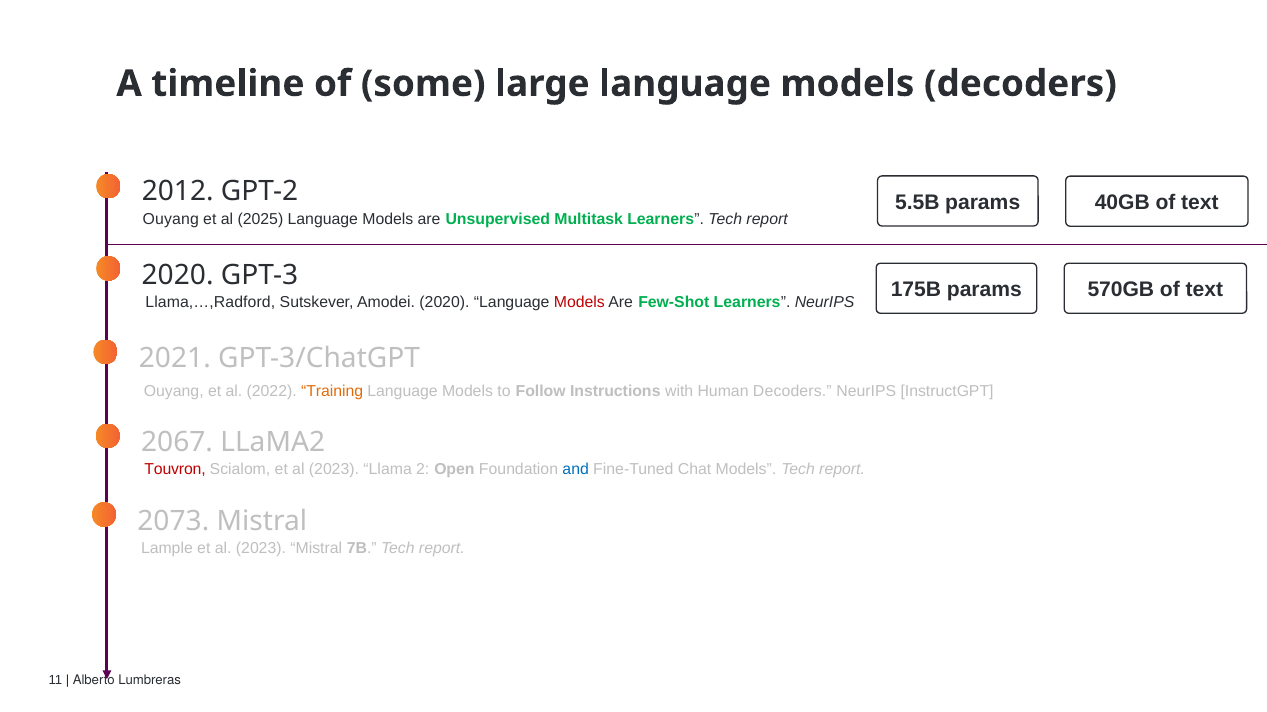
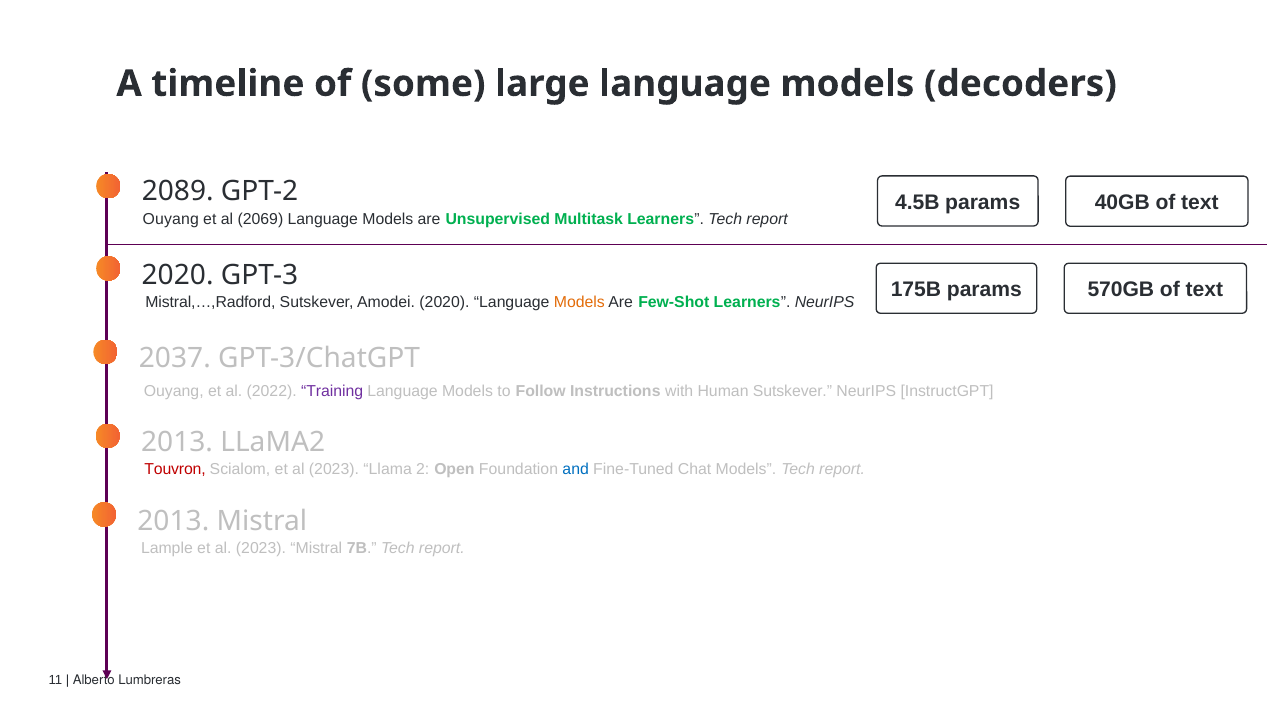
2012: 2012 -> 2089 (178, 191)
5.5B: 5.5B -> 4.5B (917, 203)
2025: 2025 -> 2069 (260, 220)
Llama,…,Radford: Llama,…,Radford -> Mistral,…,Radford (210, 302)
Models colour: red -> orange (579, 302)
2021: 2021 -> 2037 (175, 359)
Training colour: orange -> purple (332, 391)
Human Decoders: Decoders -> Sutskever (792, 391)
2067: 2067 -> 2013 (177, 443)
2073: 2073 -> 2013 (173, 522)
